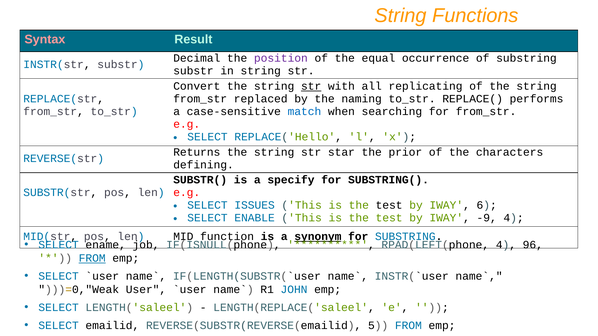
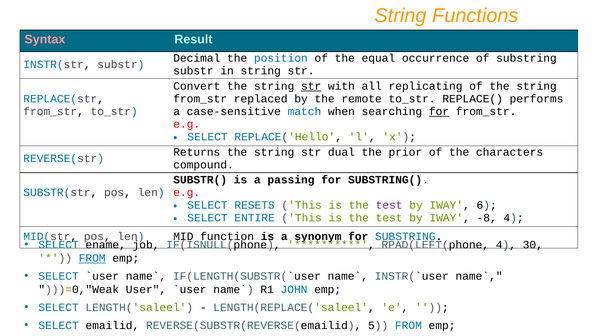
position colour: purple -> blue (281, 58)
naming: naming -> remote (362, 99)
for underline: none -> present (439, 112)
star: star -> dual (341, 152)
defining: defining -> compound (204, 165)
specify: specify -> passing (291, 180)
ISSUES: ISSUES -> RESETS (255, 205)
test colour: black -> purple (389, 205)
ENABLE: ENABLE -> ENTIRE (255, 218)
-9: -9 -> -8 (487, 218)
synonym underline: present -> none (318, 237)
96: 96 -> 30 (533, 245)
